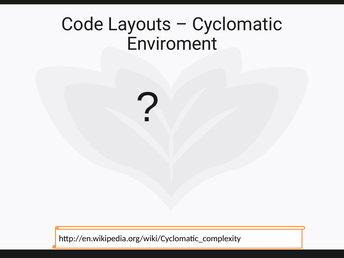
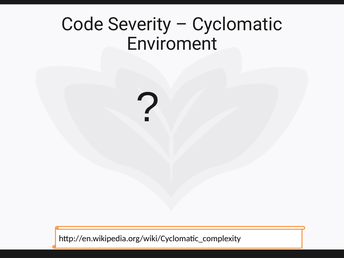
Layouts: Layouts -> Severity (140, 24)
